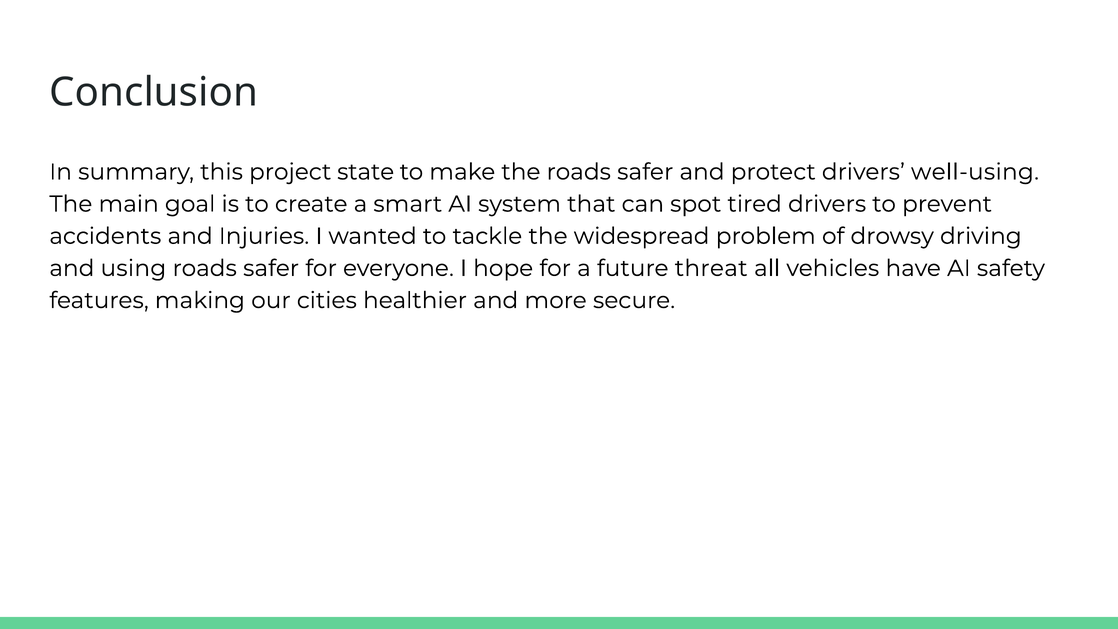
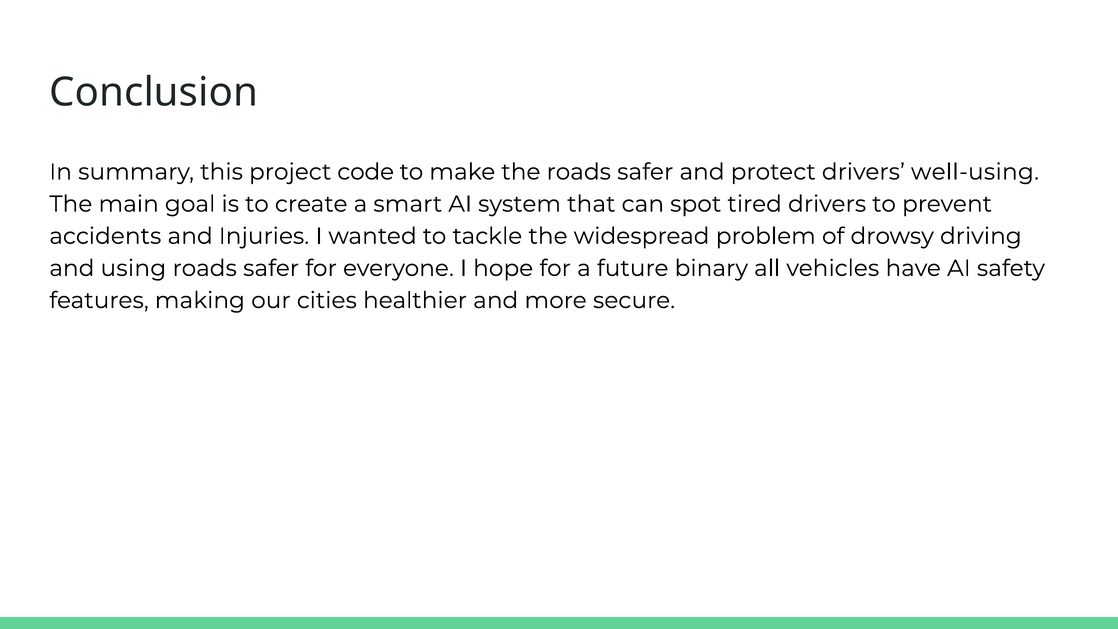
state: state -> code (366, 172)
threat: threat -> binary (711, 268)
